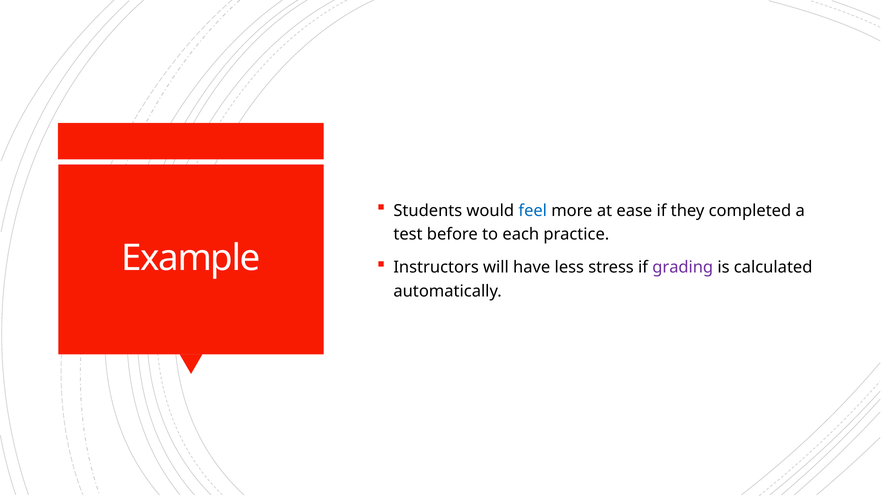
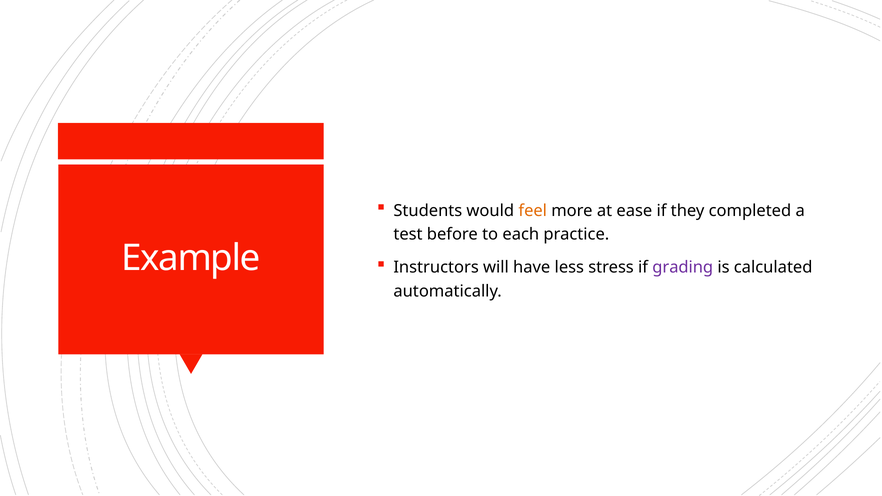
feel colour: blue -> orange (533, 211)
